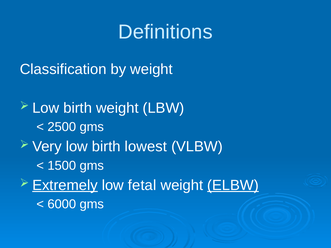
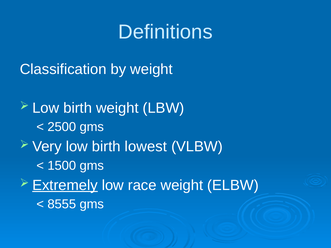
fetal: fetal -> race (142, 185)
ELBW underline: present -> none (233, 185)
6000: 6000 -> 8555 (62, 204)
